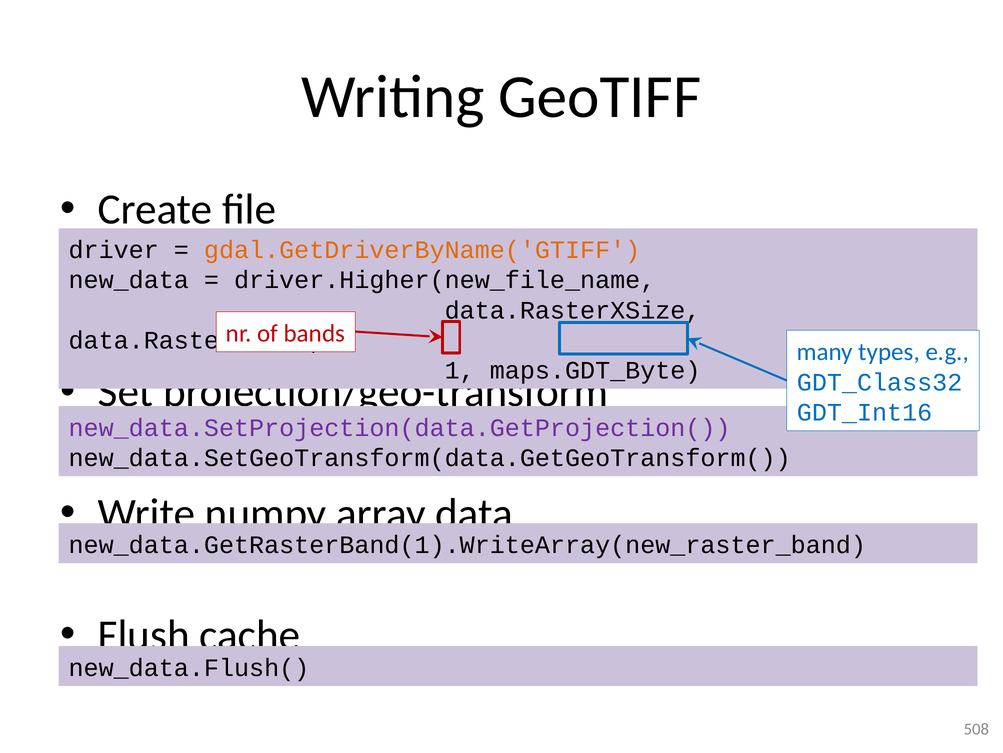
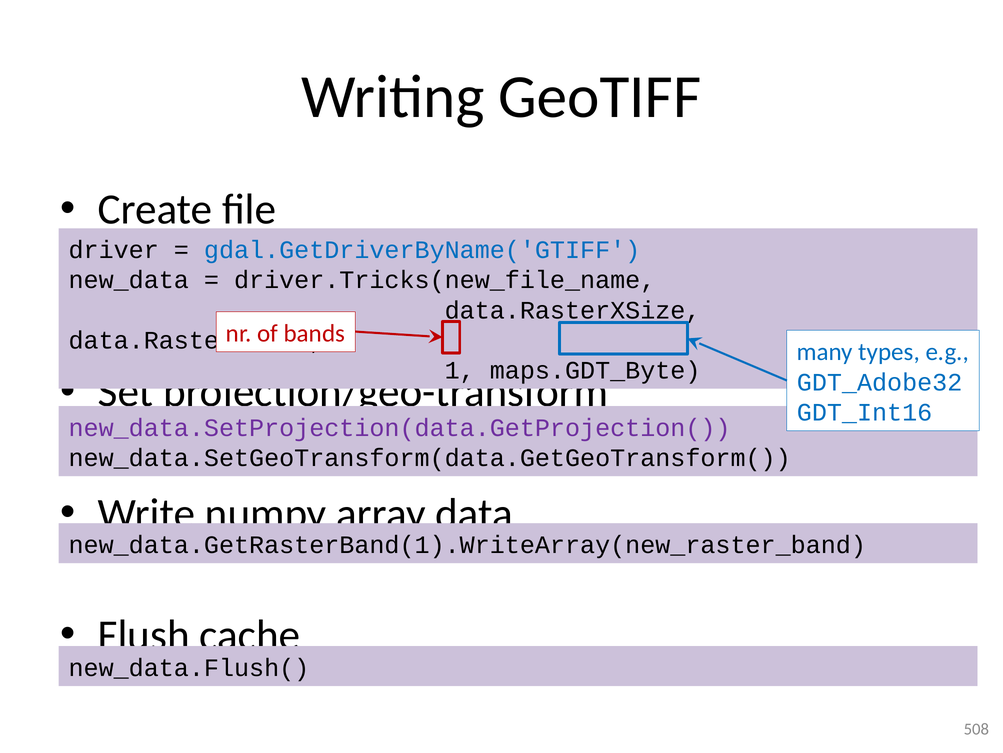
gdal.GetDriverByName('GTIFF colour: orange -> blue (422, 250)
driver.Higher(new_file_name: driver.Higher(new_file_name -> driver.Tricks(new_file_name (445, 280)
GDT_Class32: GDT_Class32 -> GDT_Adobe32 (880, 382)
